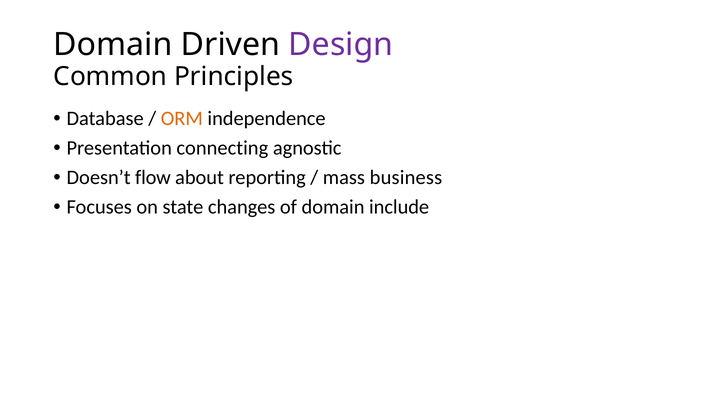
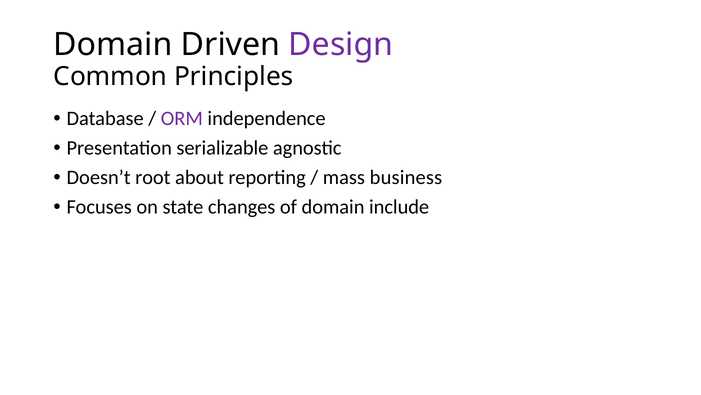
ORM colour: orange -> purple (182, 119)
connecting: connecting -> serializable (222, 148)
flow: flow -> root (153, 177)
